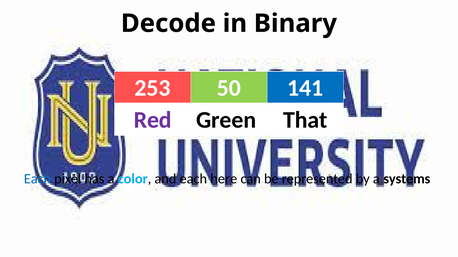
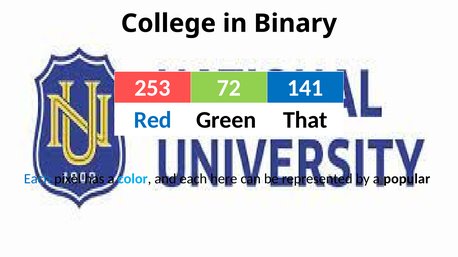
Decode: Decode -> College (168, 23)
50: 50 -> 72 (229, 88)
Red colour: purple -> blue (153, 120)
systems: systems -> popular (407, 179)
